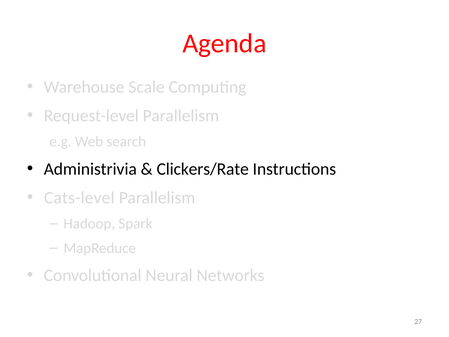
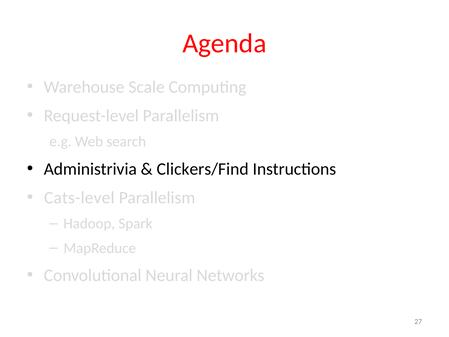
Clickers/Rate: Clickers/Rate -> Clickers/Find (203, 169)
